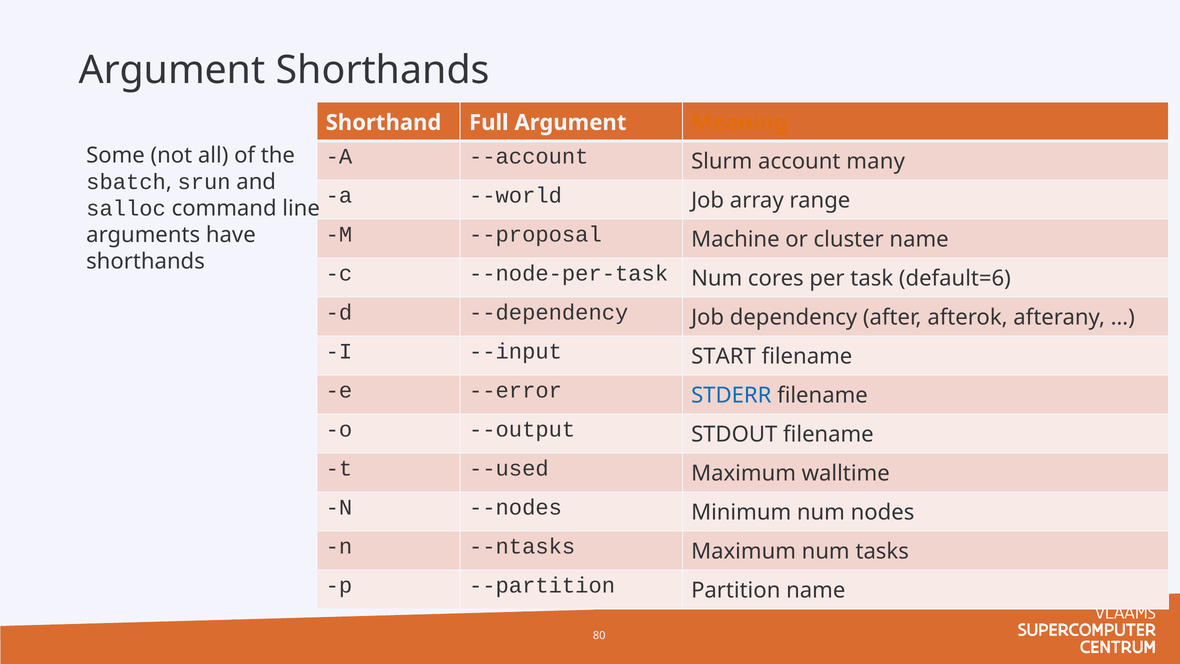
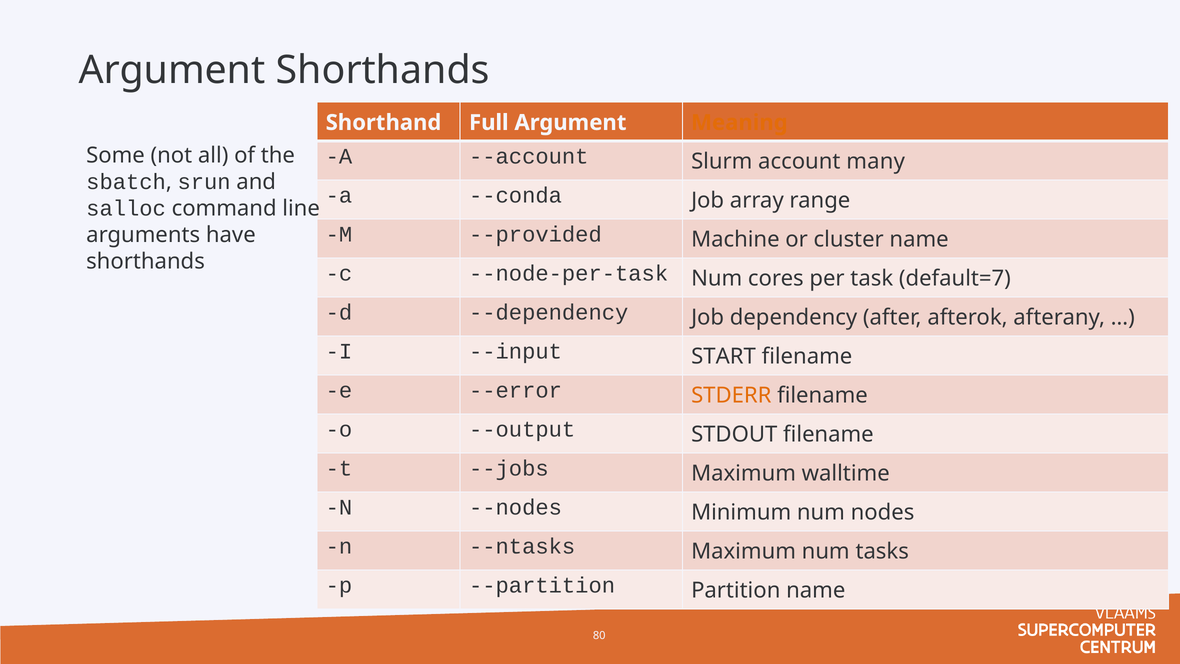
--world: --world -> --conda (516, 195)
--proposal: --proposal -> --provided (535, 234)
default=6: default=6 -> default=7 (955, 279)
STDERR colour: blue -> orange (731, 396)
--used: --used -> --jobs (509, 468)
